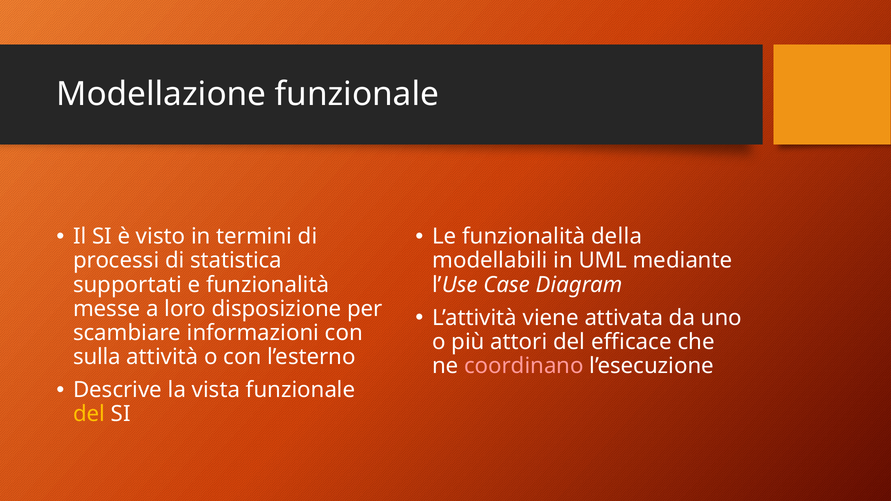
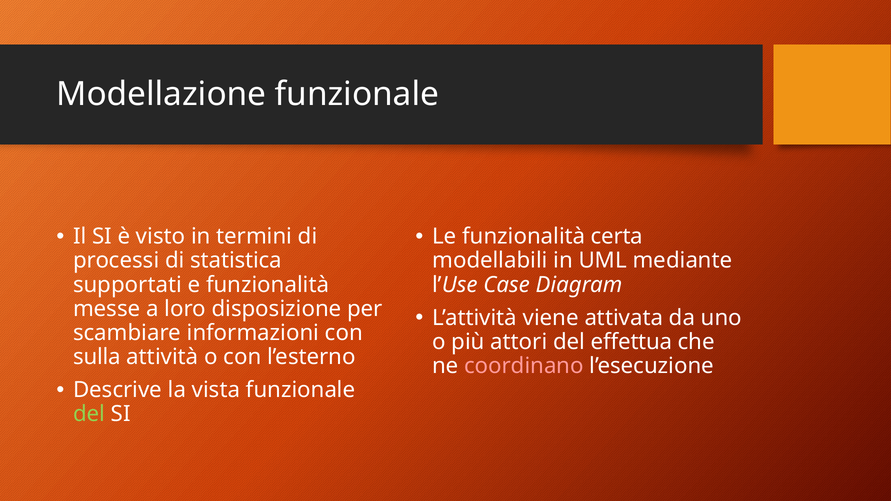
della: della -> certa (617, 237)
efficace: efficace -> effettua (632, 342)
del colour: yellow -> light green (89, 414)
